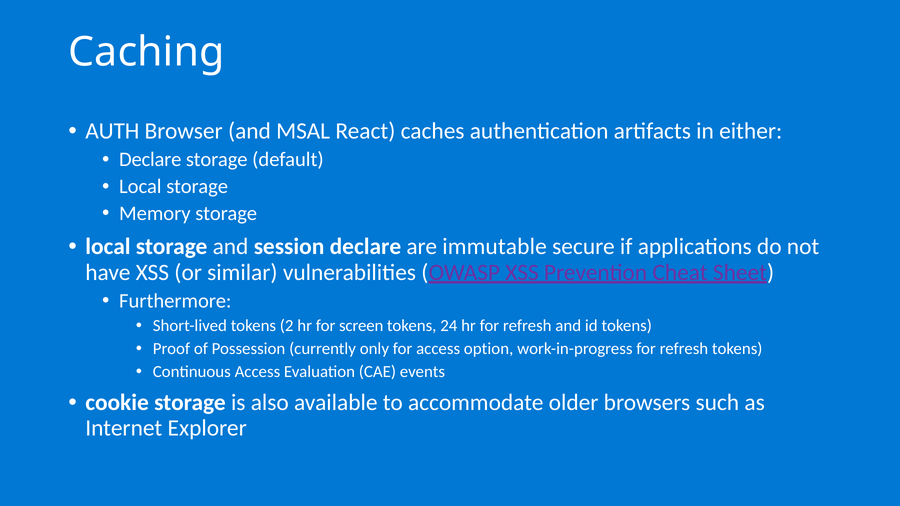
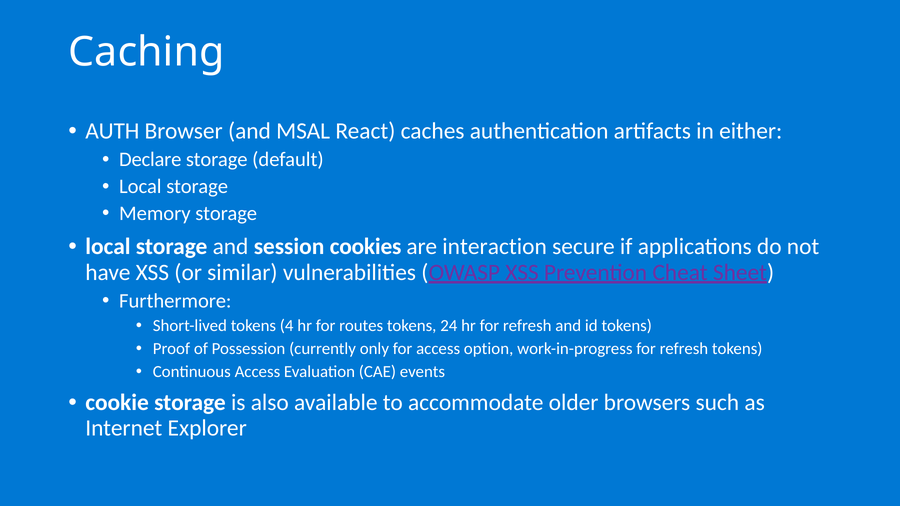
session declare: declare -> cookies (366, 247)
immutable: immutable -> interaction (495, 247)
2: 2 -> 4 (287, 326)
screen: screen -> routes (361, 326)
